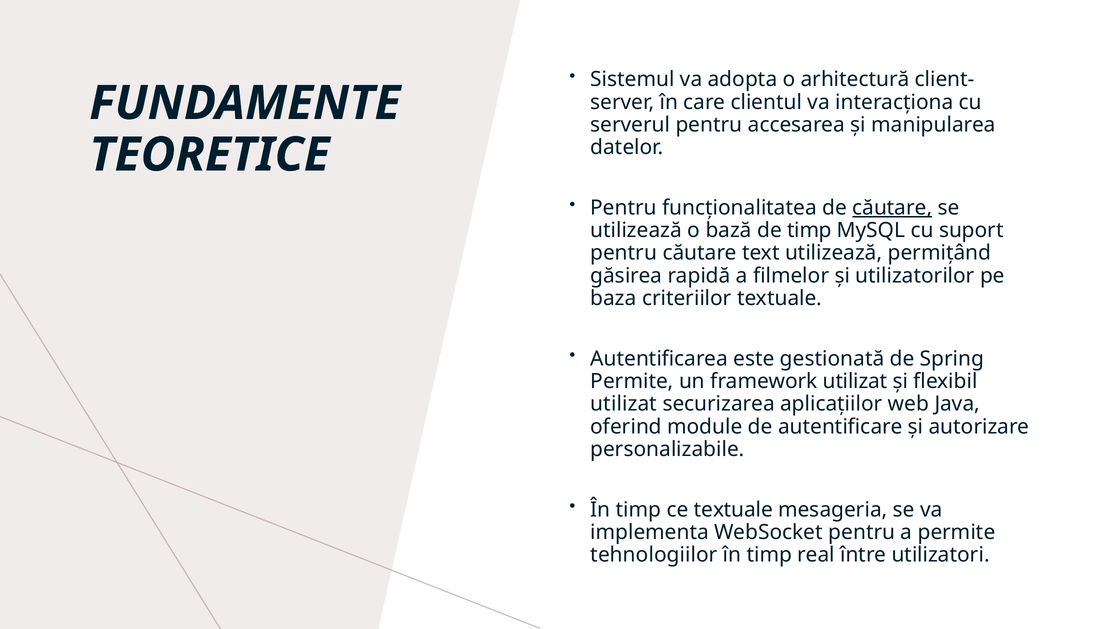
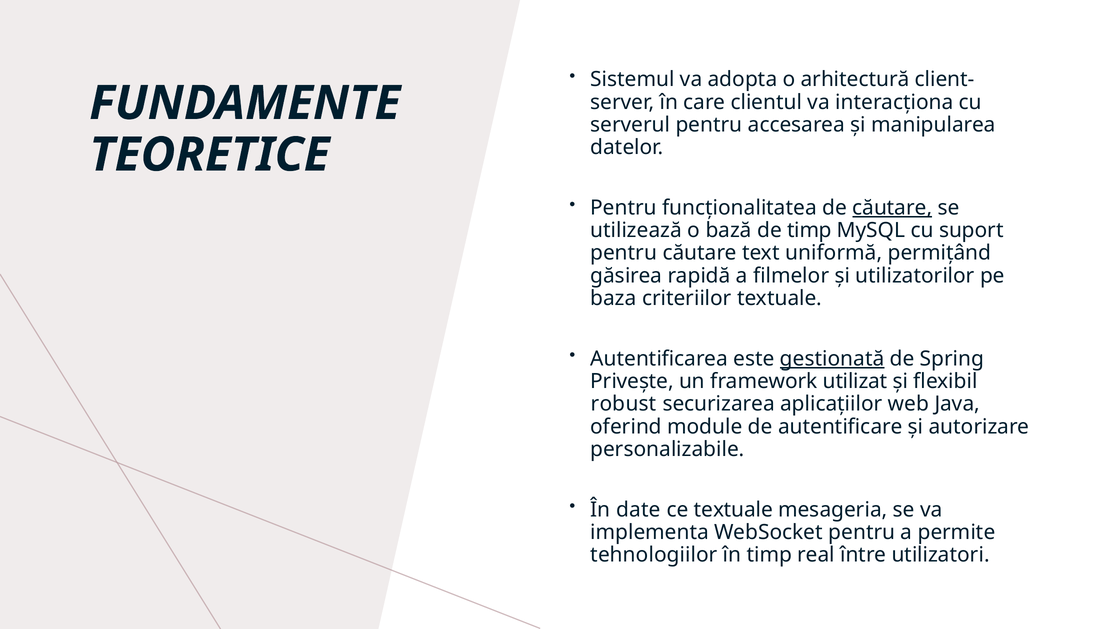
text utilizează: utilizează -> uniformă (834, 253)
gestionată underline: none -> present (832, 358)
Permite: Permite -> Privește (632, 381)
utilizat: utilizat -> robust (624, 404)
timp: timp -> date (638, 509)
